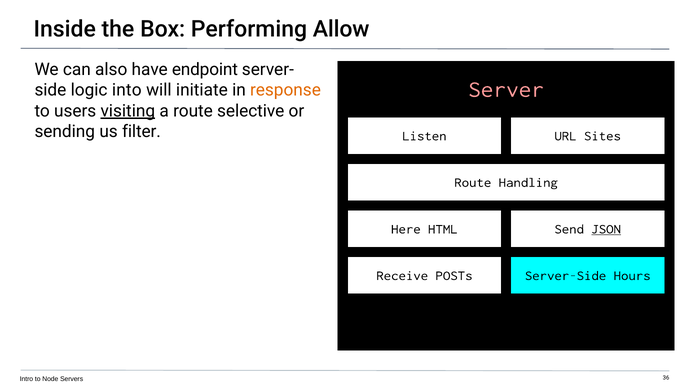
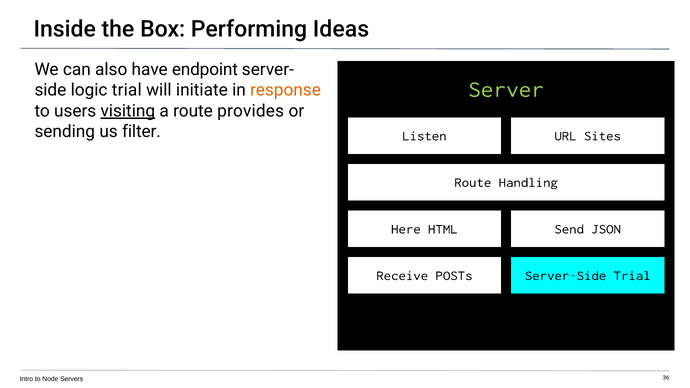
Allow: Allow -> Ideas (341, 29)
logic into: into -> trial (127, 90)
Server colour: pink -> light green (506, 89)
selective: selective -> provides (251, 111)
JSON underline: present -> none (606, 229)
Server-Side Hours: Hours -> Trial (632, 276)
